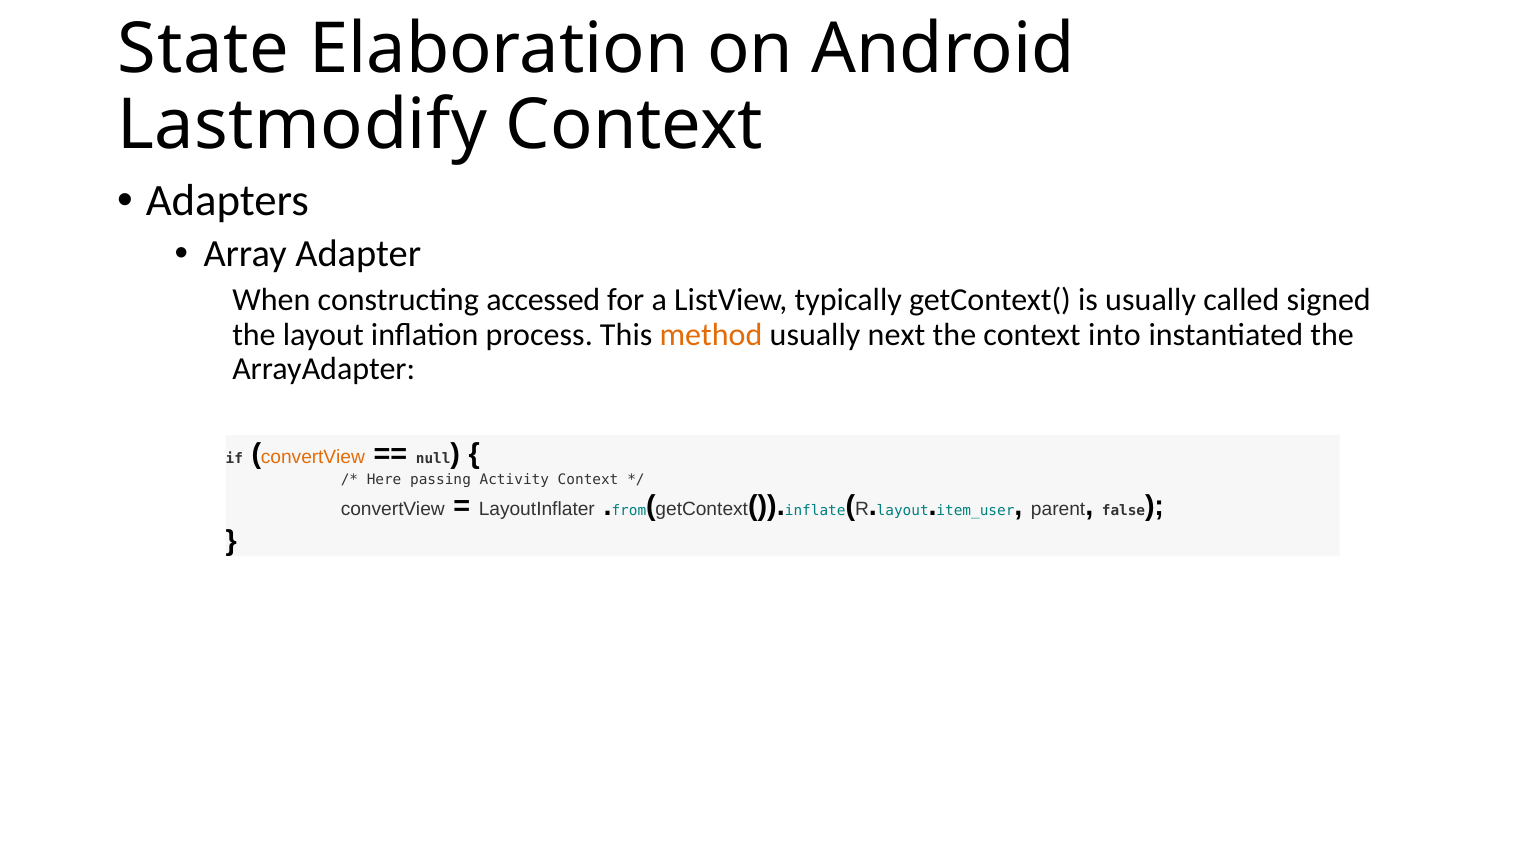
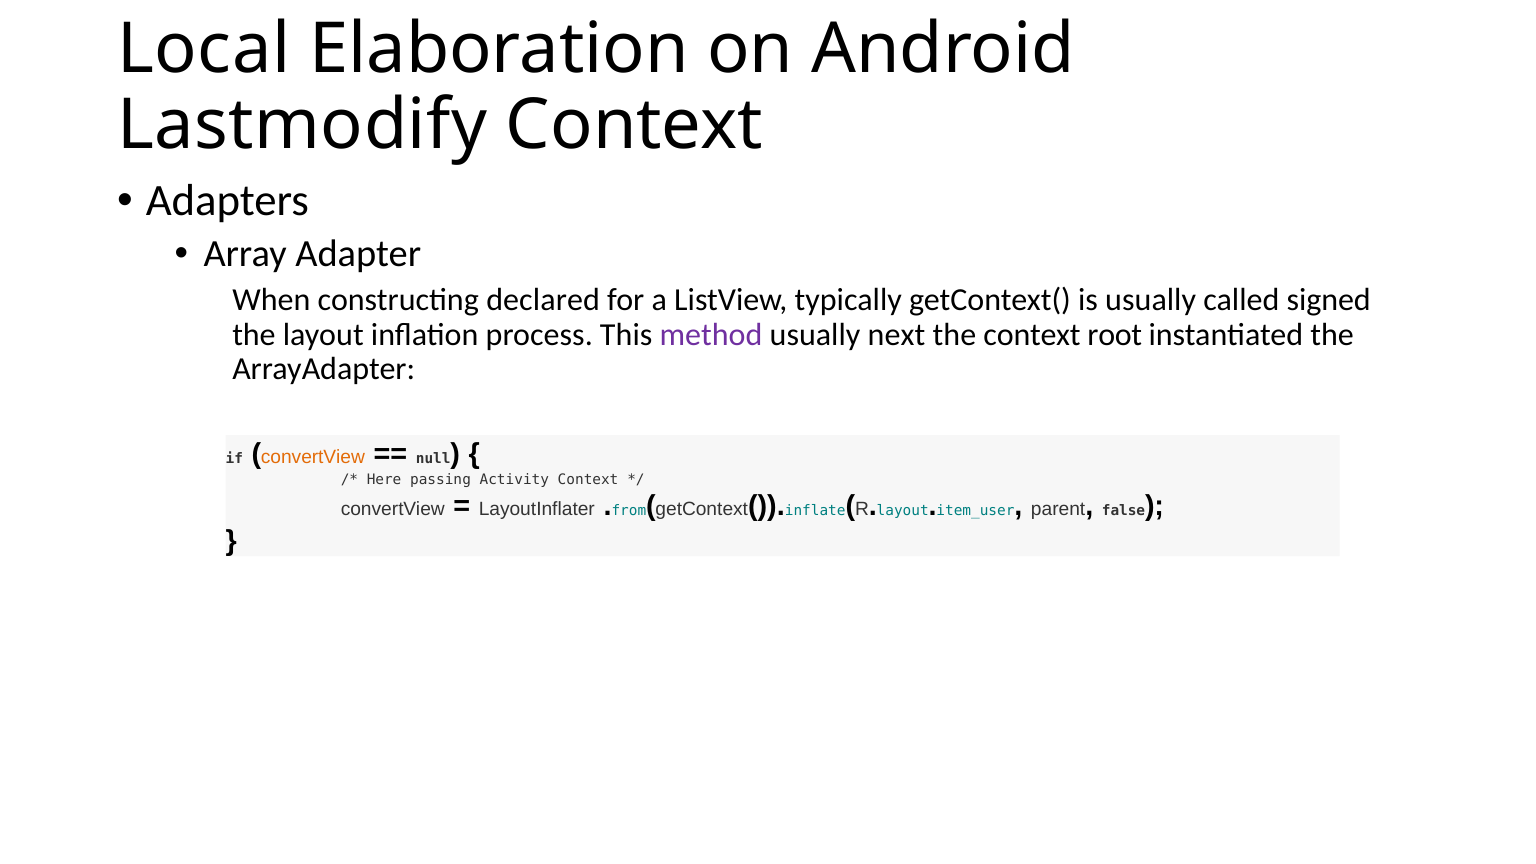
State: State -> Local (204, 49)
accessed: accessed -> declared (543, 300)
method colour: orange -> purple (711, 335)
into: into -> root (1115, 335)
